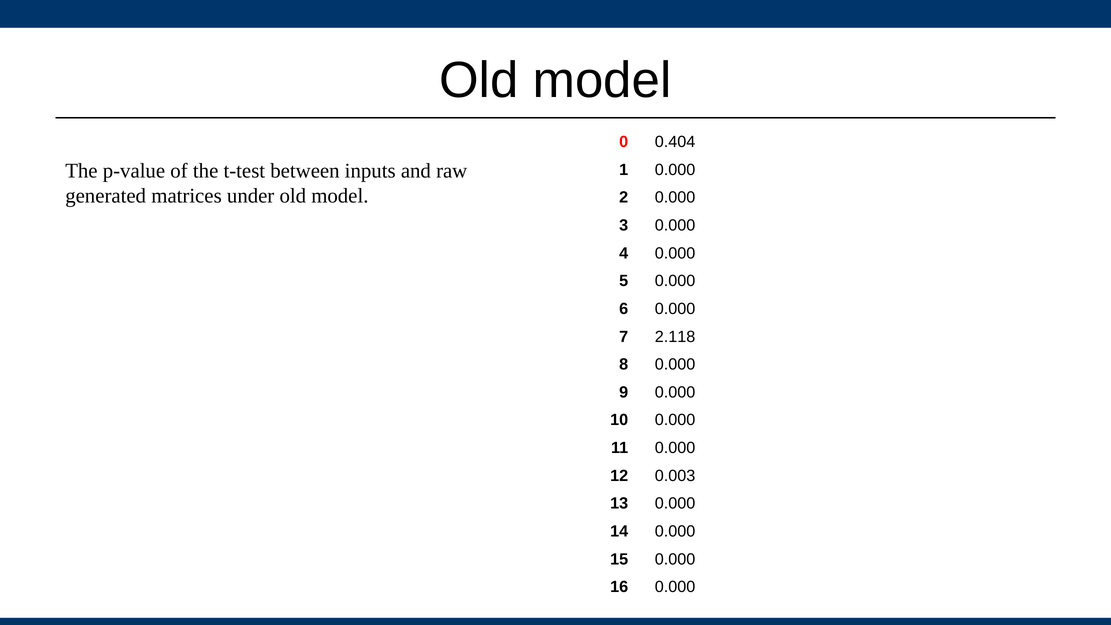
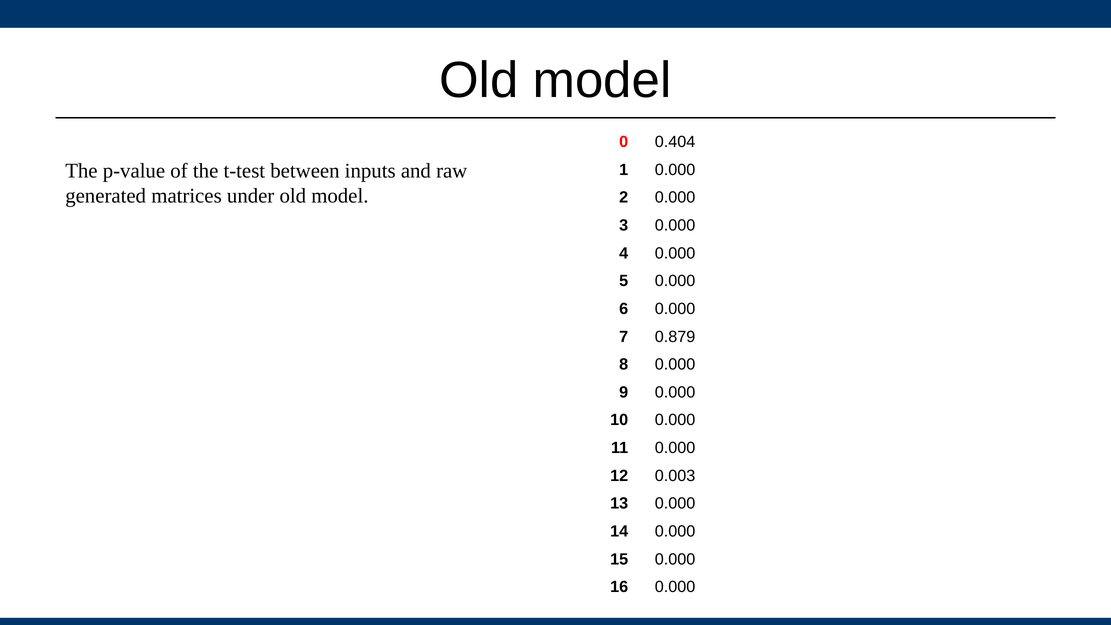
2.118: 2.118 -> 0.879 (675, 337)
